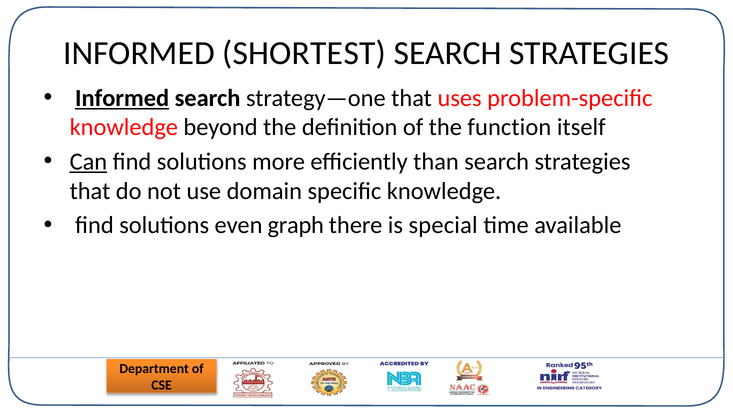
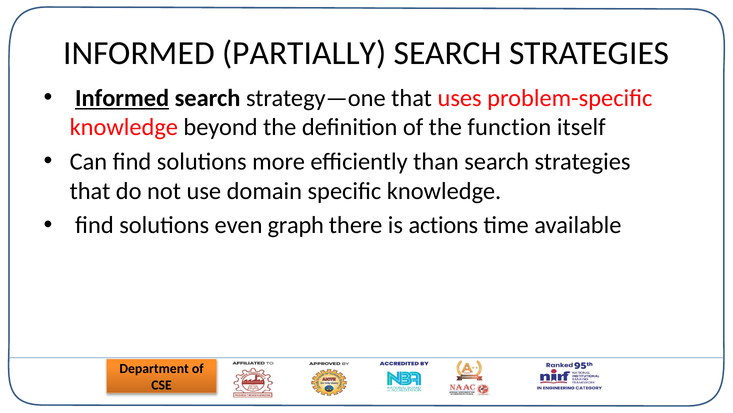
SHORTEST: SHORTEST -> PARTIALLY (304, 53)
Can underline: present -> none (88, 161)
special: special -> actions (443, 225)
